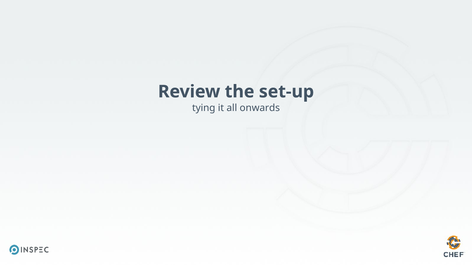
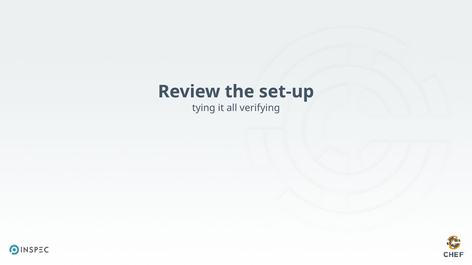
onwards: onwards -> verifying (260, 108)
